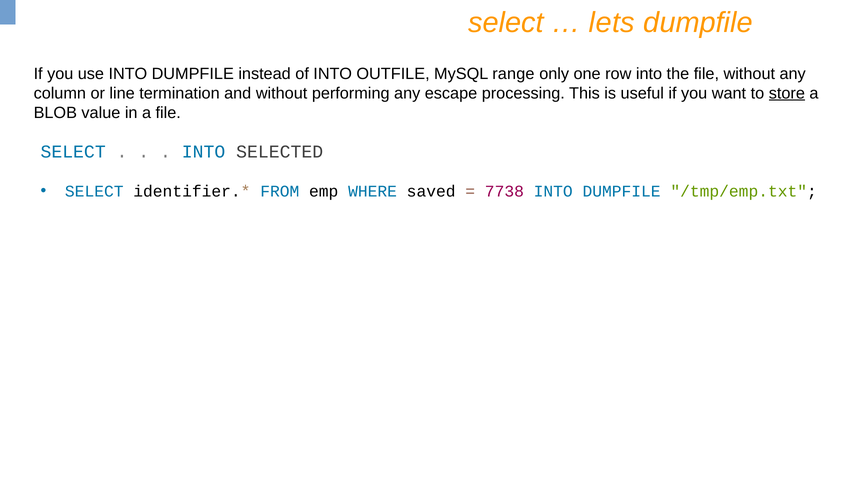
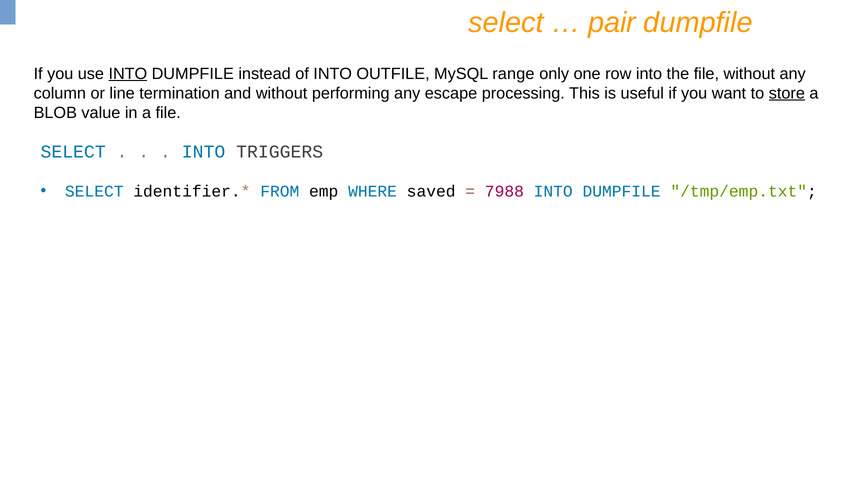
lets: lets -> pair (612, 23)
INTO underline: none -> present (128, 74)
SELECTED: SELECTED -> TRIGGERS (280, 152)
7738: 7738 -> 7988 (504, 192)
